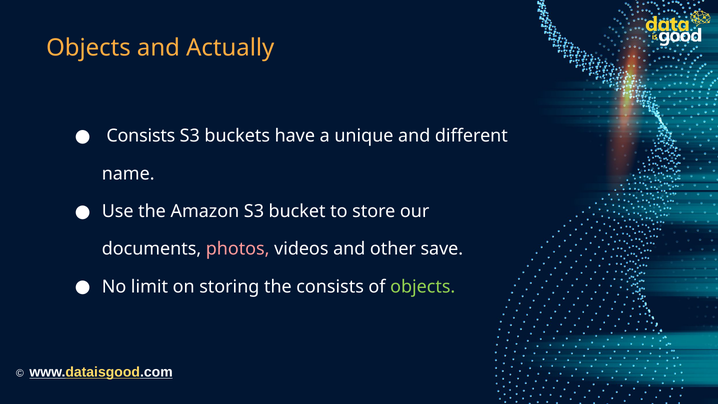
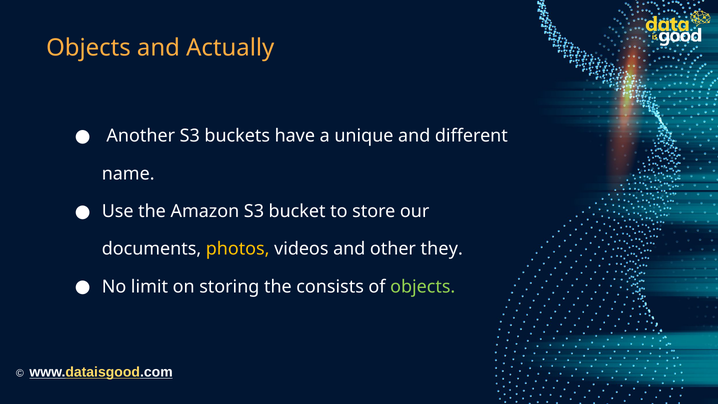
Consists: Consists -> Another (141, 136)
photos colour: pink -> yellow (238, 249)
save: save -> they (442, 249)
